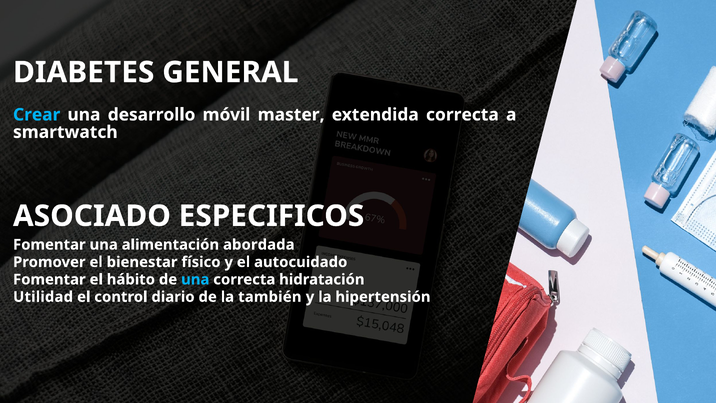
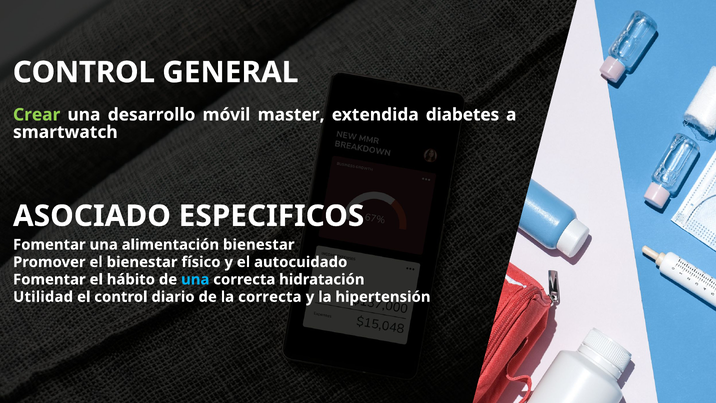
DIABETES: DIABETES -> CONTROL (84, 72)
Crear colour: light blue -> light green (37, 115)
extendida correcta: correcta -> diabetes (462, 115)
alimentación abordada: abordada -> bienestar (259, 245)
la también: también -> correcta (270, 297)
